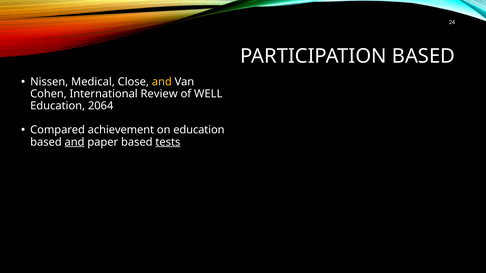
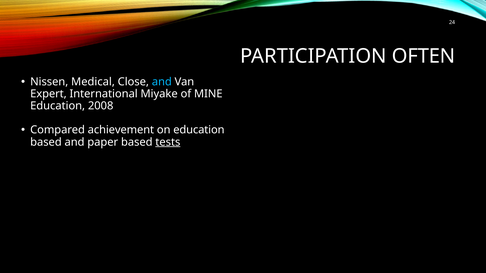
PARTICIPATION BASED: BASED -> OFTEN (424, 56)
and colour: yellow -> light blue (162, 82)
Cohen: Cohen -> Expert (48, 94)
Review: Review -> Miyake (159, 94)
WELL: WELL -> MINE (208, 94)
2064: 2064 -> 2008 (101, 106)
and underline: present -> none (75, 142)
